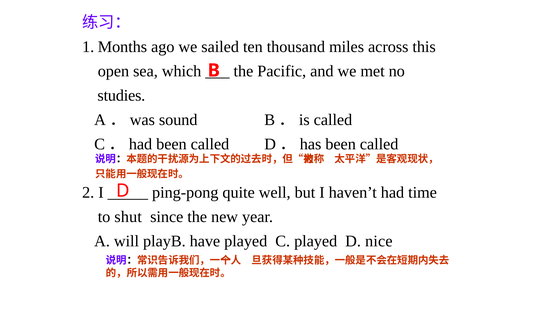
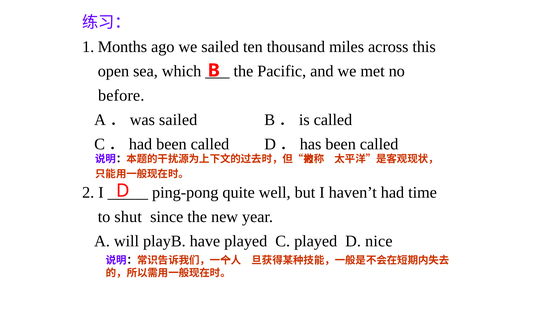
studies: studies -> before (121, 96)
sound: sound -> sailed (178, 120)
